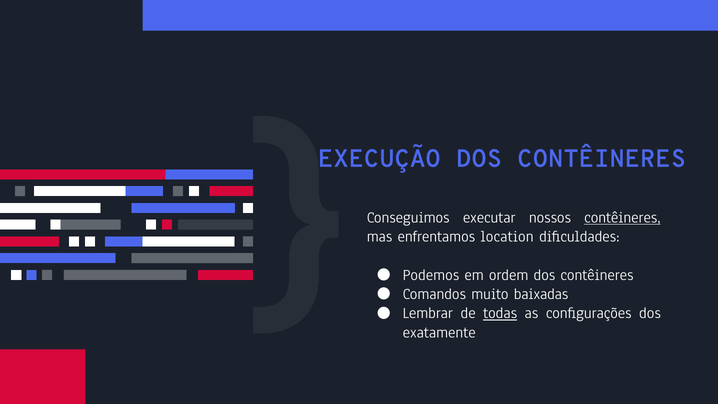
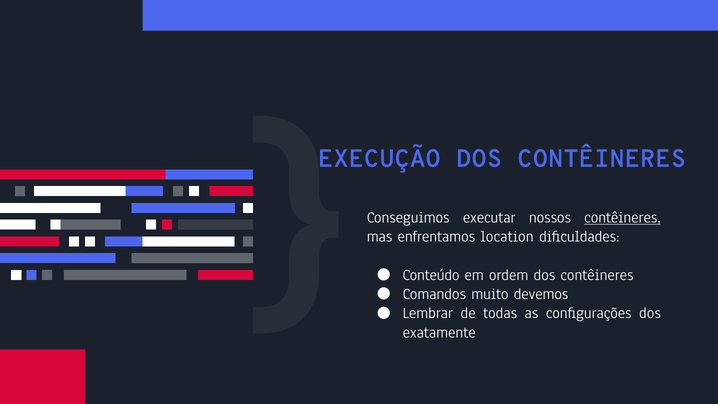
Podemos: Podemos -> Conteúdo (431, 275)
baixadas: baixadas -> devemos (541, 294)
todas underline: present -> none (500, 313)
